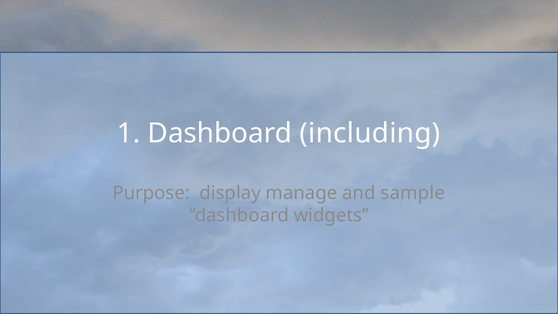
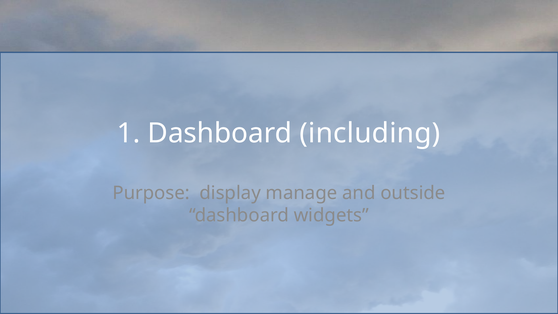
sample: sample -> outside (413, 193)
